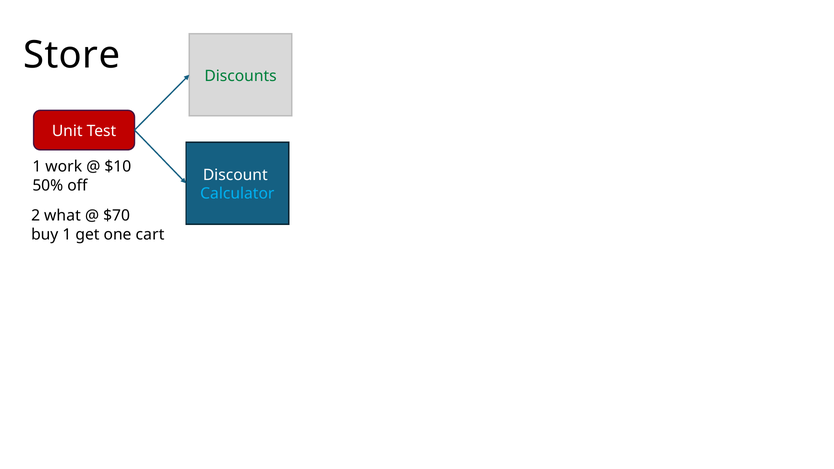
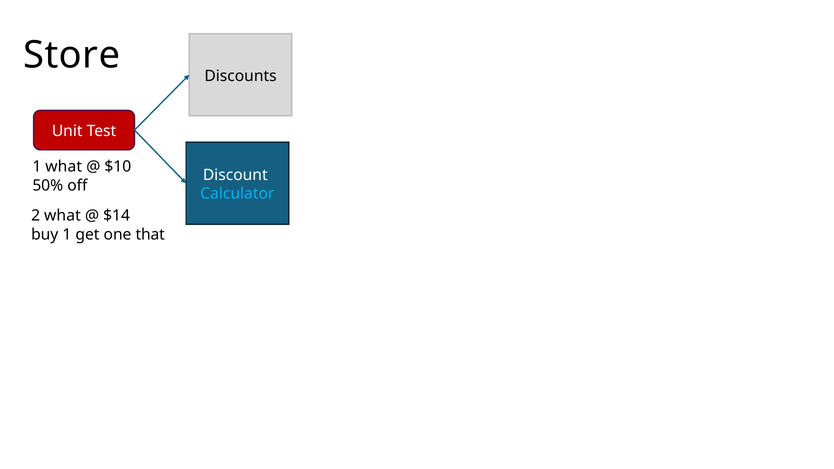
Discounts colour: green -> black (241, 76)
1 work: work -> what (64, 167)
$70: $70 -> $14 (117, 216)
cart: cart -> that (150, 235)
